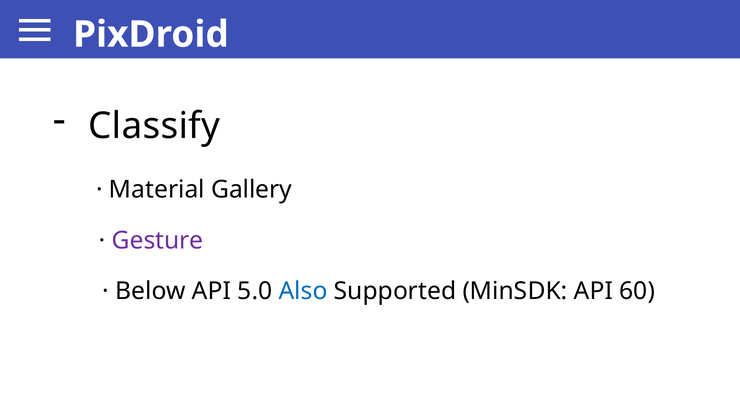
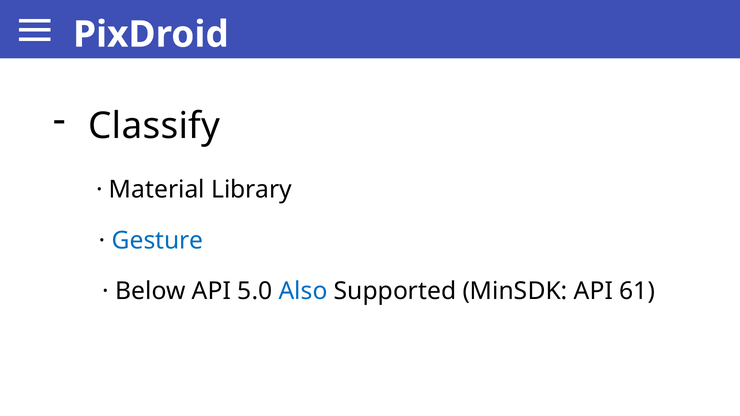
Gallery: Gallery -> Library (252, 190)
Gesture colour: purple -> blue (158, 241)
60: 60 -> 61 (637, 292)
